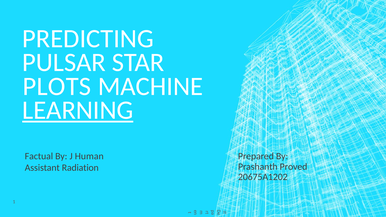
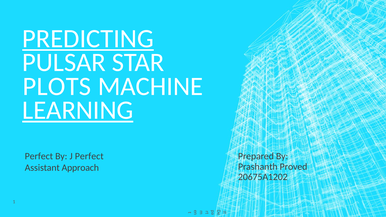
PREDICTING underline: none -> present (88, 39)
Factual: Factual -> Perfect (39, 156)
J Human: Human -> Perfect (89, 156)
Radiation: Radiation -> Approach (80, 168)
